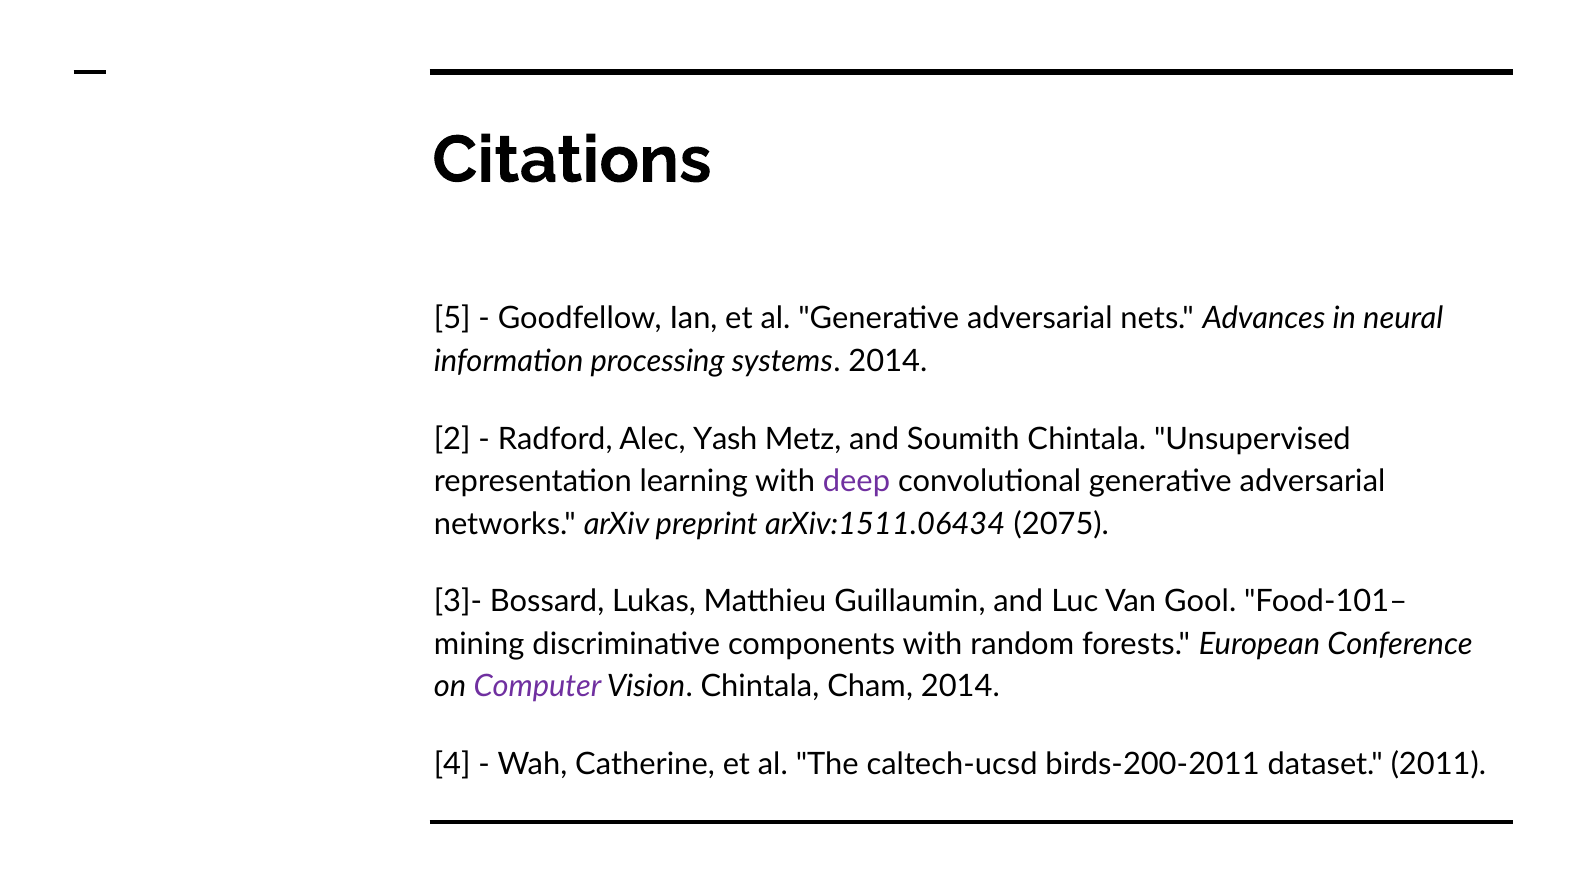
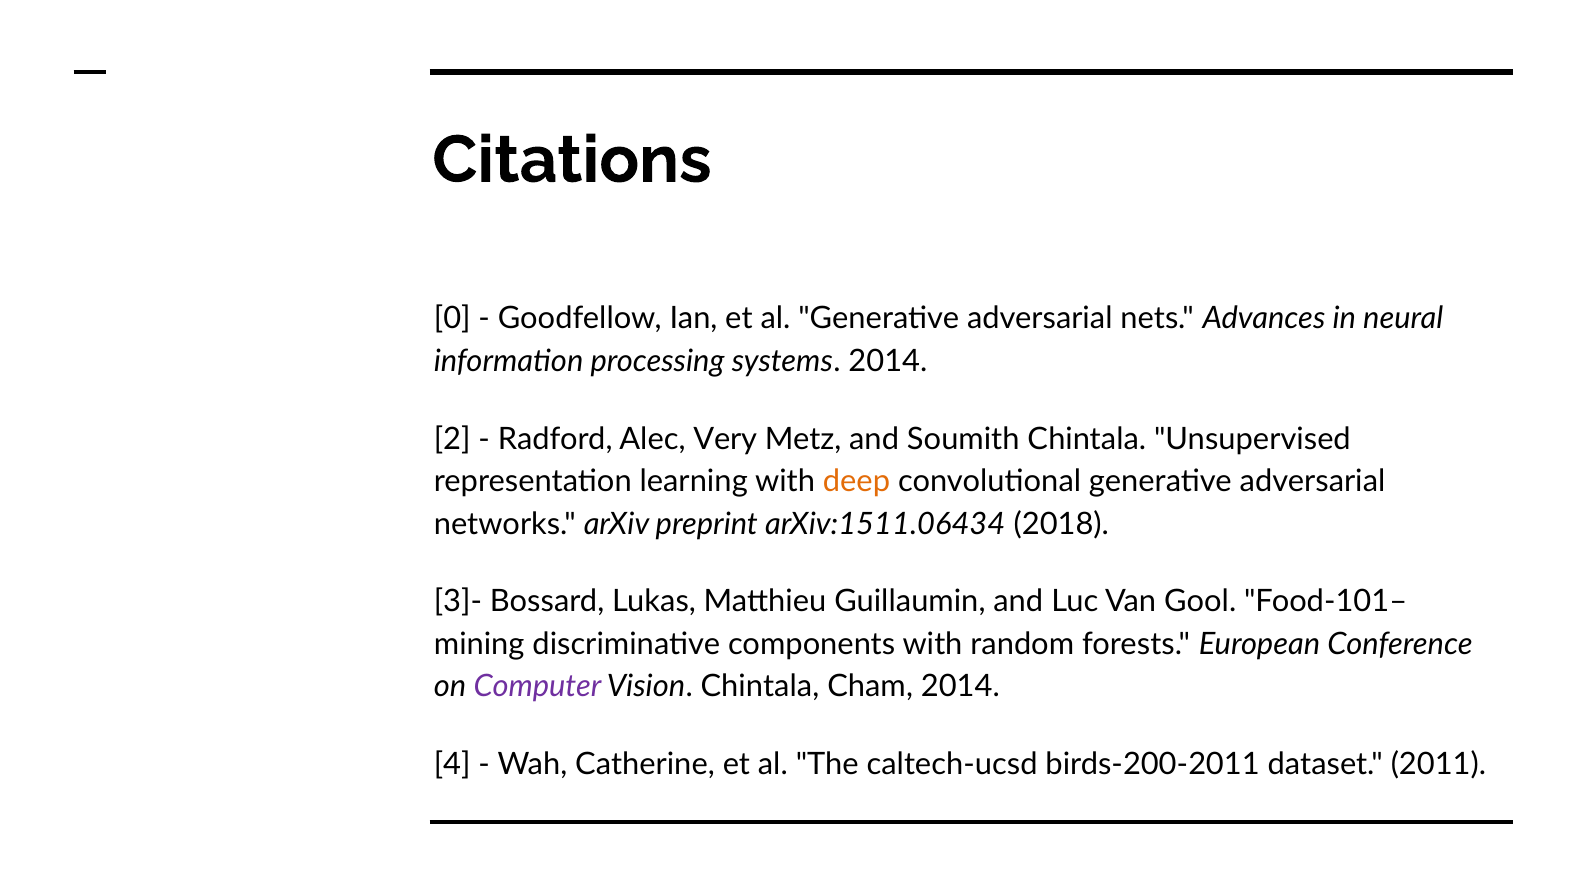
5: 5 -> 0 (452, 319)
Yash: Yash -> Very (725, 439)
deep colour: purple -> orange (856, 482)
2075: 2075 -> 2018 (1061, 524)
